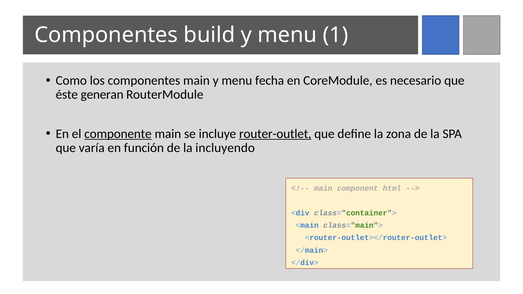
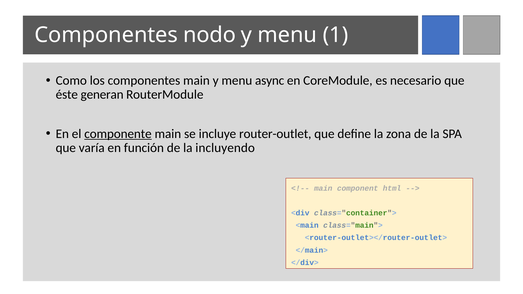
build: build -> nodo (210, 35)
fecha: fecha -> async (270, 81)
router-outlet underline: present -> none (275, 134)
